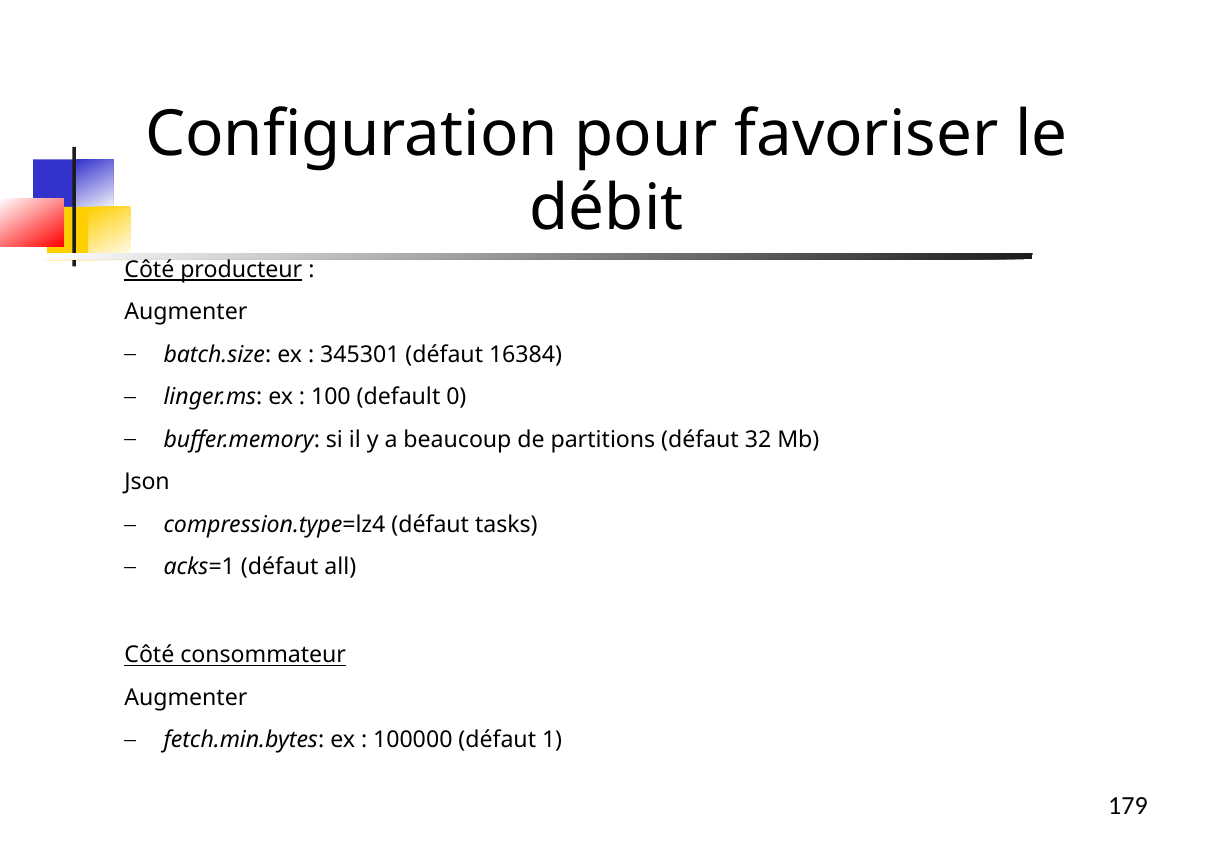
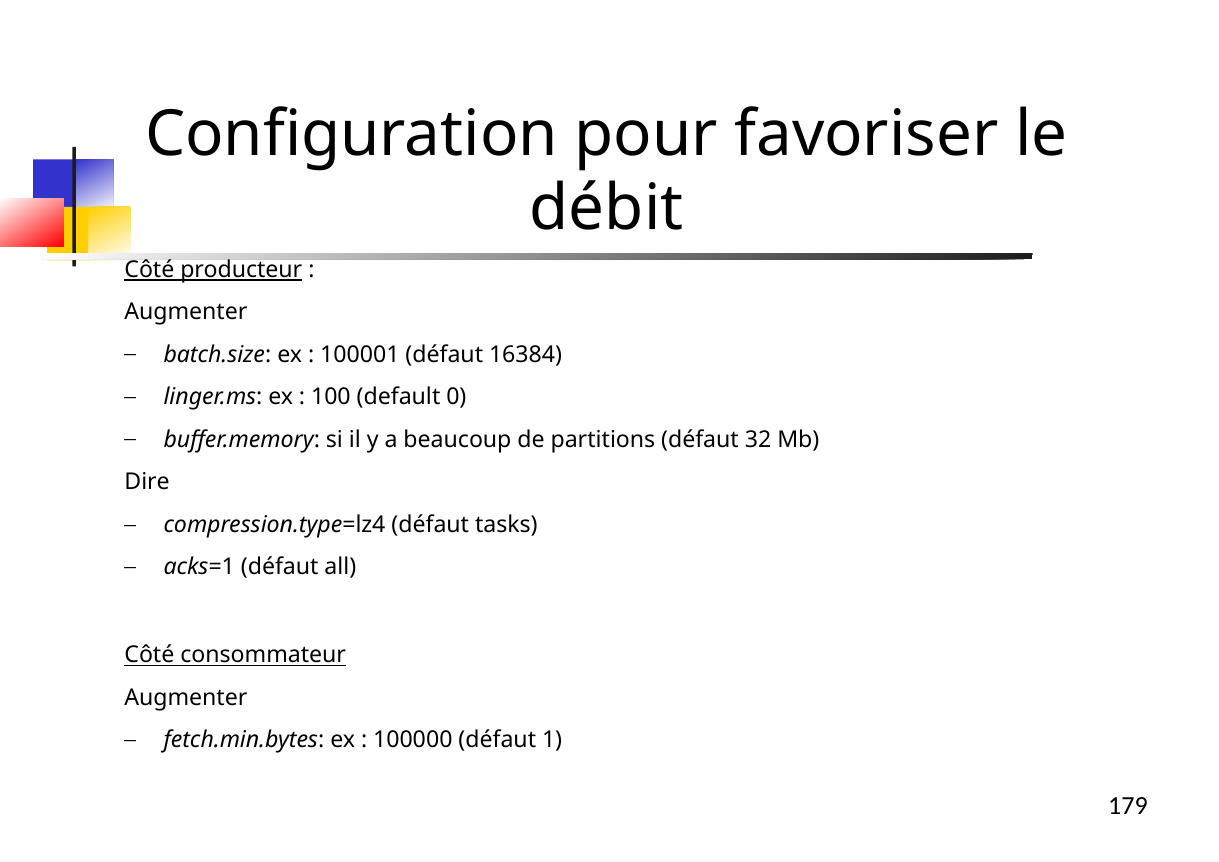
345301: 345301 -> 100001 (360, 355)
Json: Json -> Dire (147, 482)
